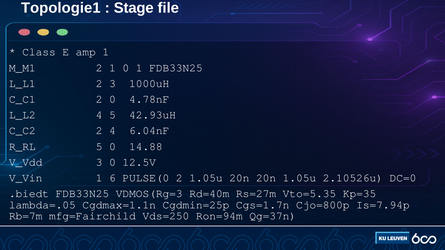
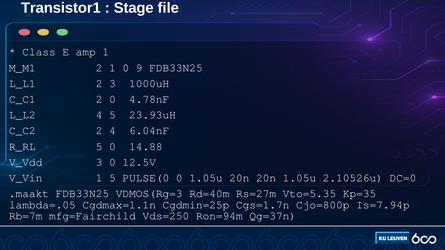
Topologie1: Topologie1 -> Transistor1 (61, 8)
0 1: 1 -> 9 (139, 68)
42.93uH: 42.93uH -> 23.93uH (153, 115)
1 6: 6 -> 5 (112, 178)
PULSE(0 2: 2 -> 0 (179, 178)
.biedt: .biedt -> .maakt (29, 194)
